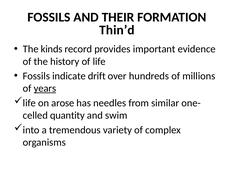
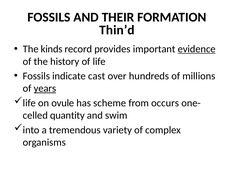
evidence underline: none -> present (197, 49)
drift: drift -> cast (97, 76)
arose: arose -> ovule (63, 103)
needles: needles -> scheme (110, 103)
similar: similar -> occurs (165, 103)
